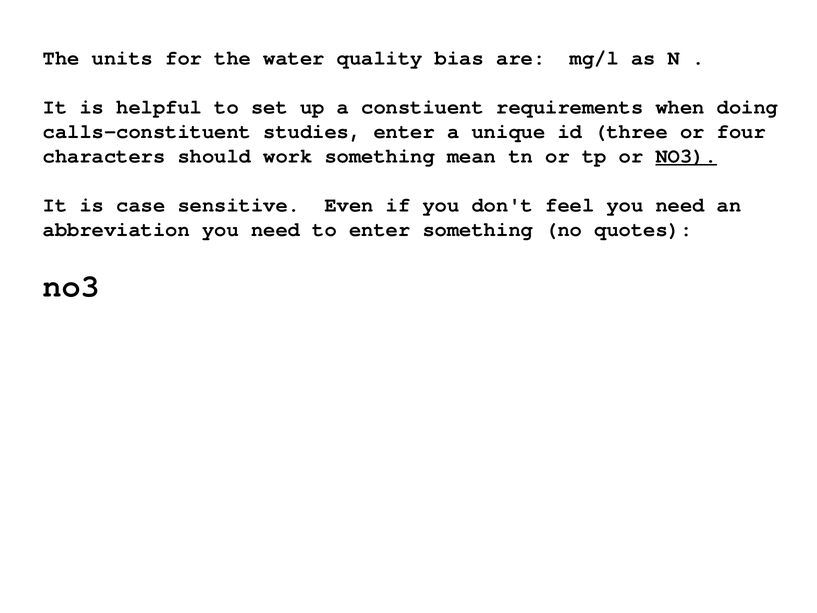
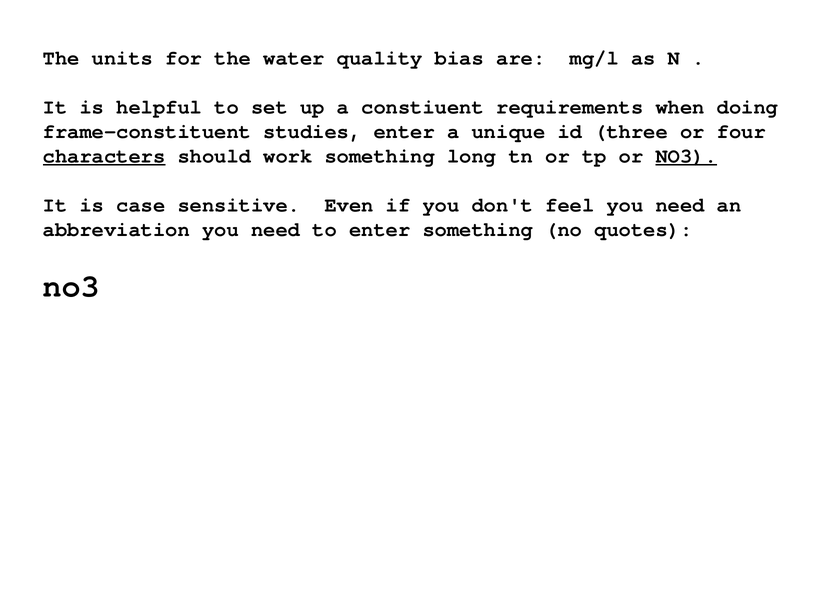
calls-constituent: calls-constituent -> frame-constituent (147, 131)
characters underline: none -> present (104, 156)
mean: mean -> long (472, 156)
